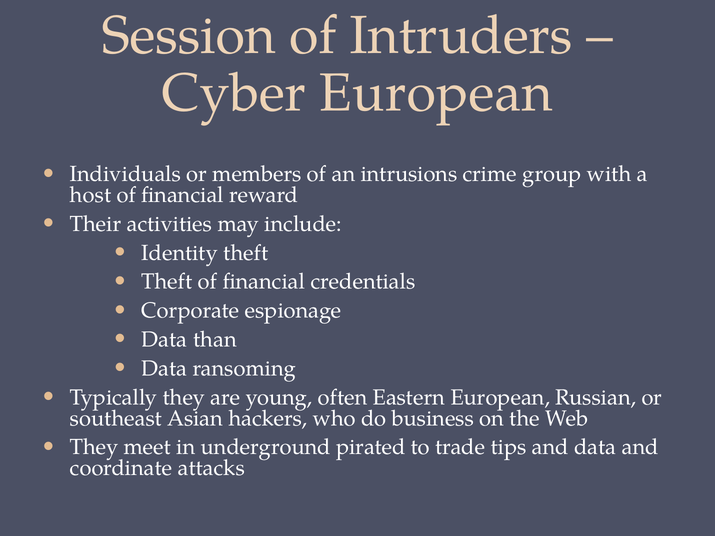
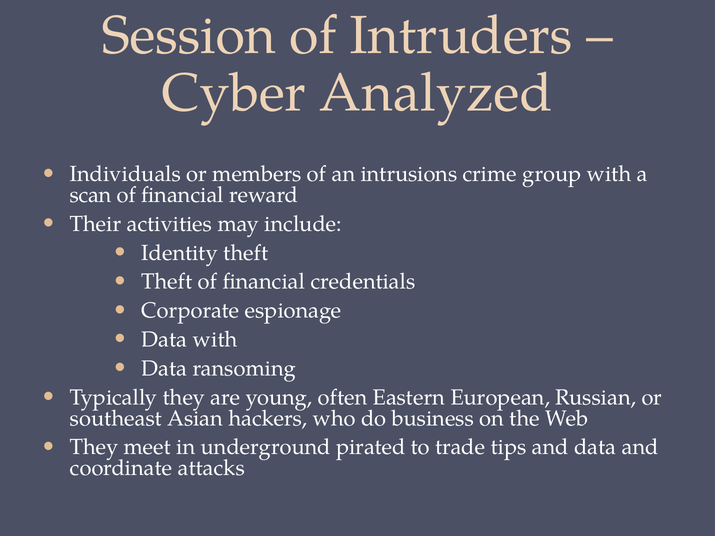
Cyber European: European -> Analyzed (436, 93)
host: host -> scan (91, 195)
Data than: than -> with (215, 340)
